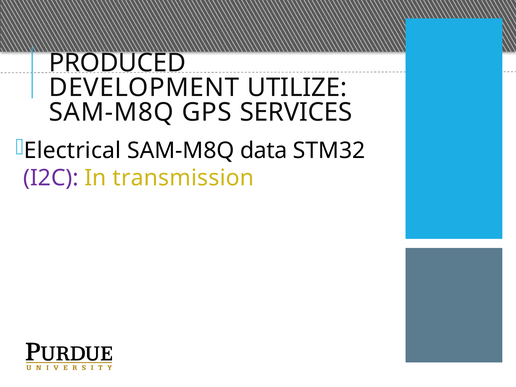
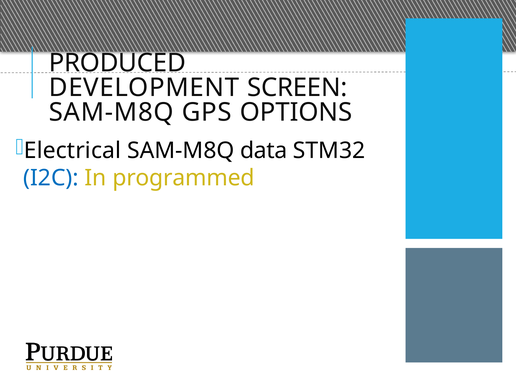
UTILIZE: UTILIZE -> SCREEN (297, 88)
SERVICES: SERVICES -> OPTIONS (296, 112)
I2C colour: purple -> blue (51, 178)
transmission: transmission -> programmed (184, 178)
